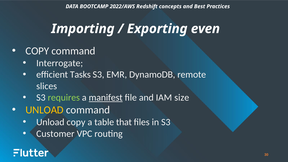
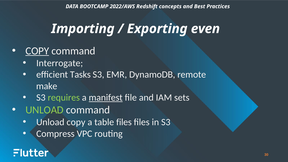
COPY underline: none -> present (37, 51)
slices: slices -> make (47, 86)
size: size -> sets (182, 98)
UNLOAD colour: yellow -> light green (45, 110)
table that: that -> files (124, 122)
Customer: Customer -> Compress (55, 134)
